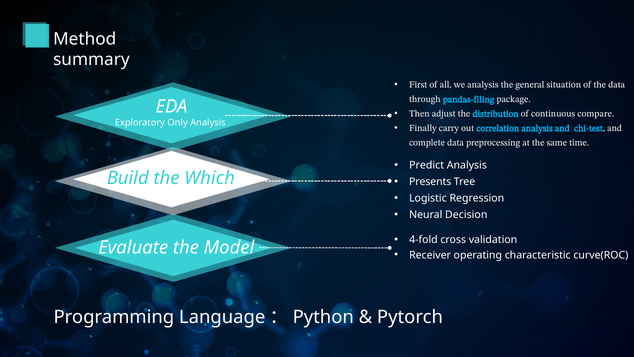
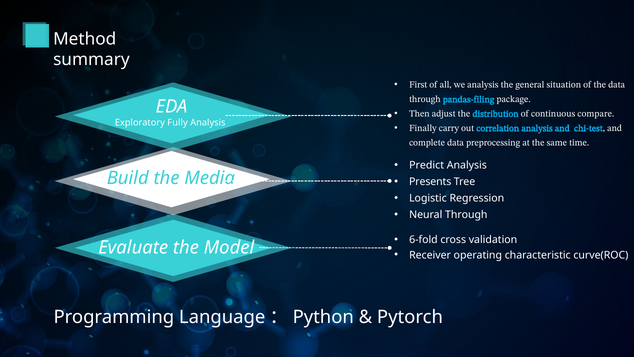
Only: Only -> Fully (178, 123)
Which: Which -> Media (210, 178)
Neural Decision: Decision -> Through (466, 215)
4-fold: 4-fold -> 6-fold (423, 240)
